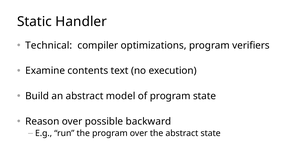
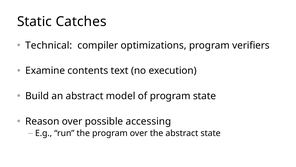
Handler: Handler -> Catches (81, 21)
backward: backward -> accessing (148, 121)
